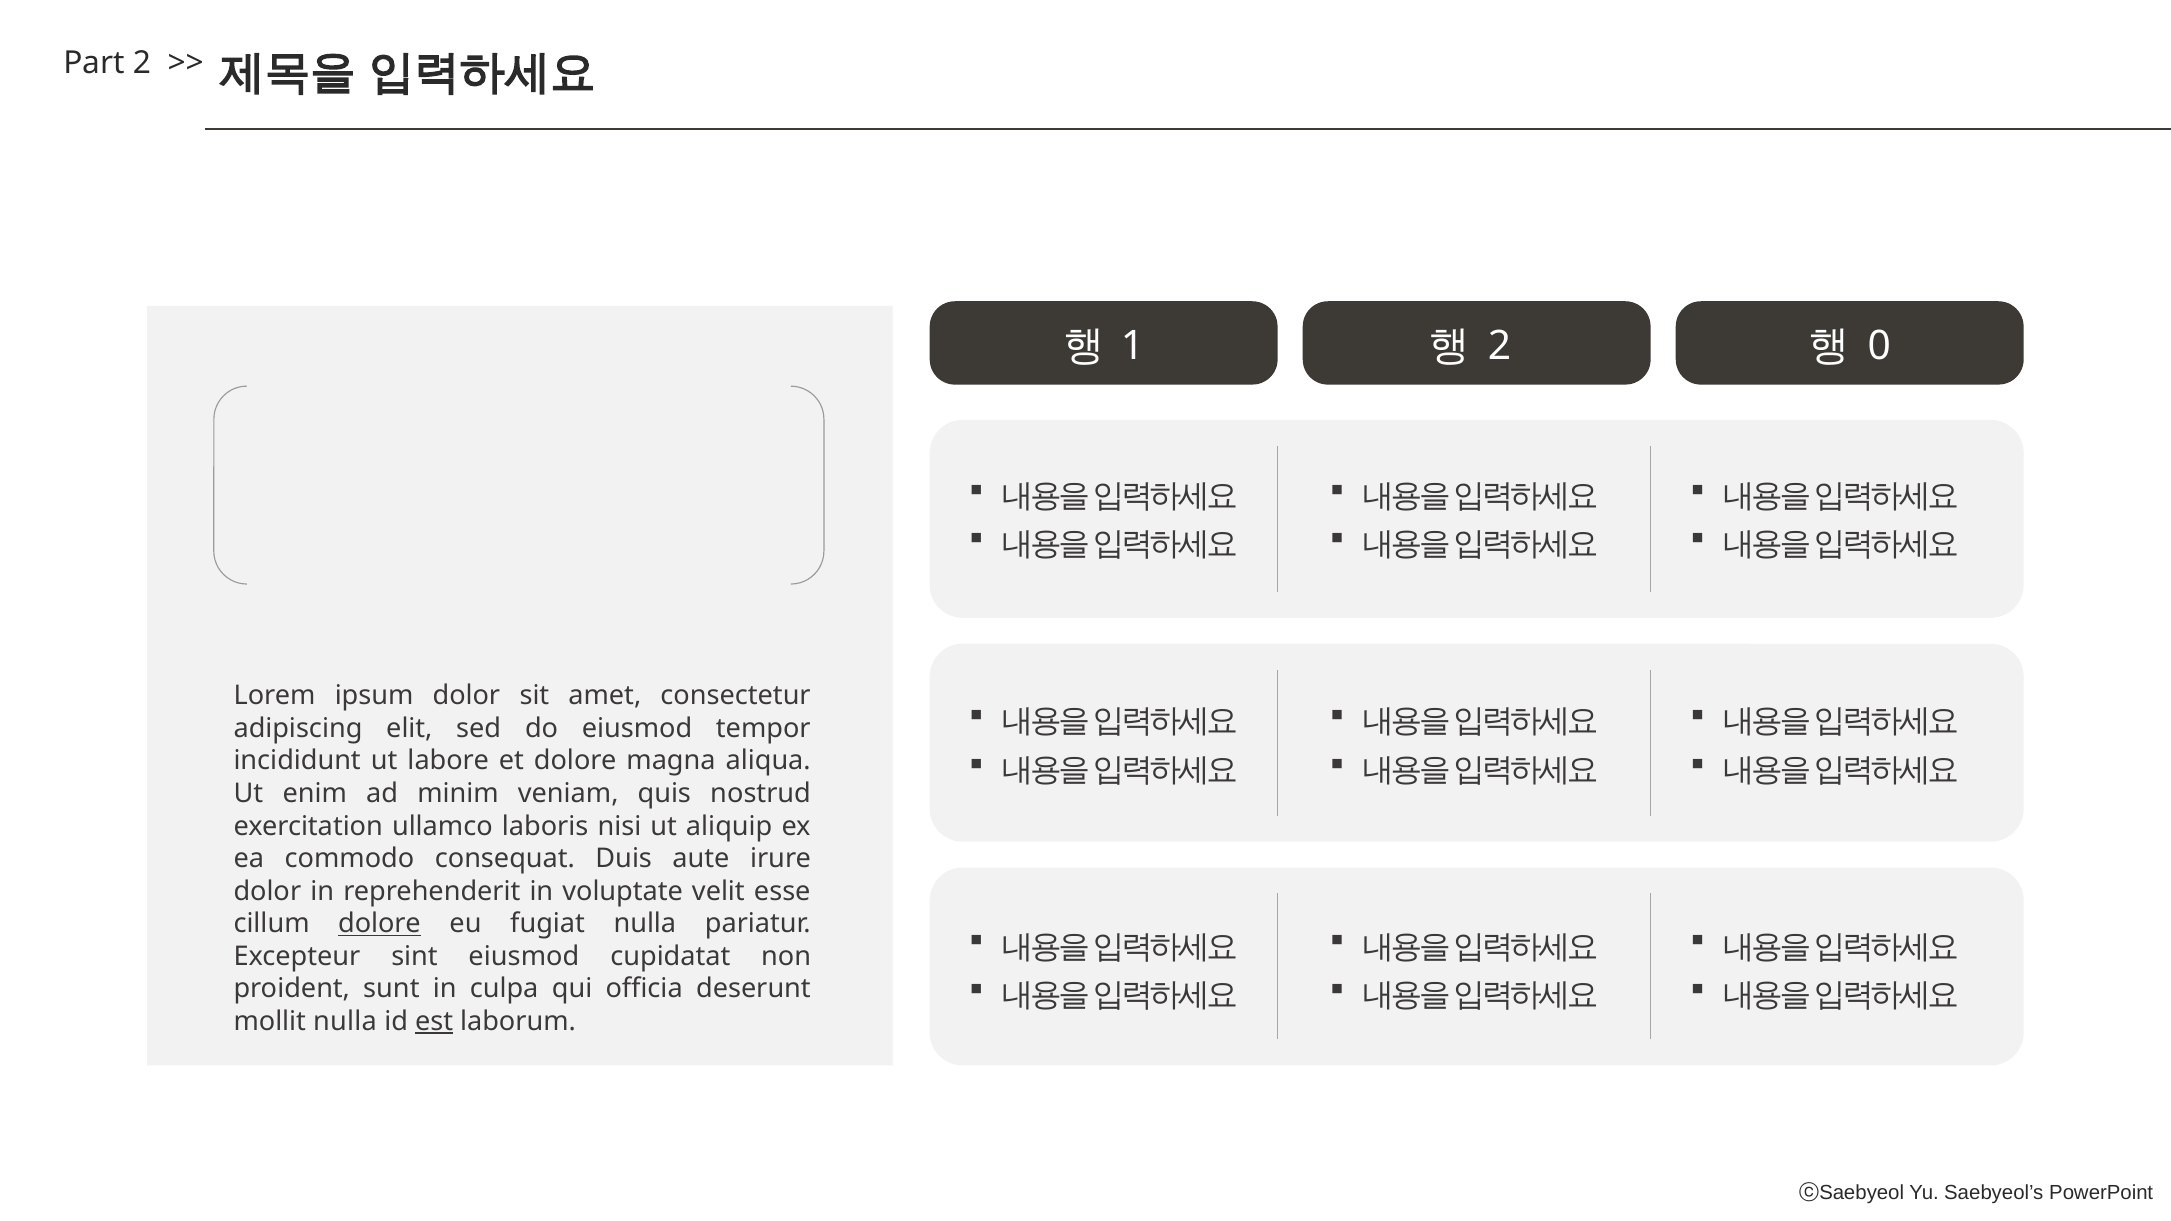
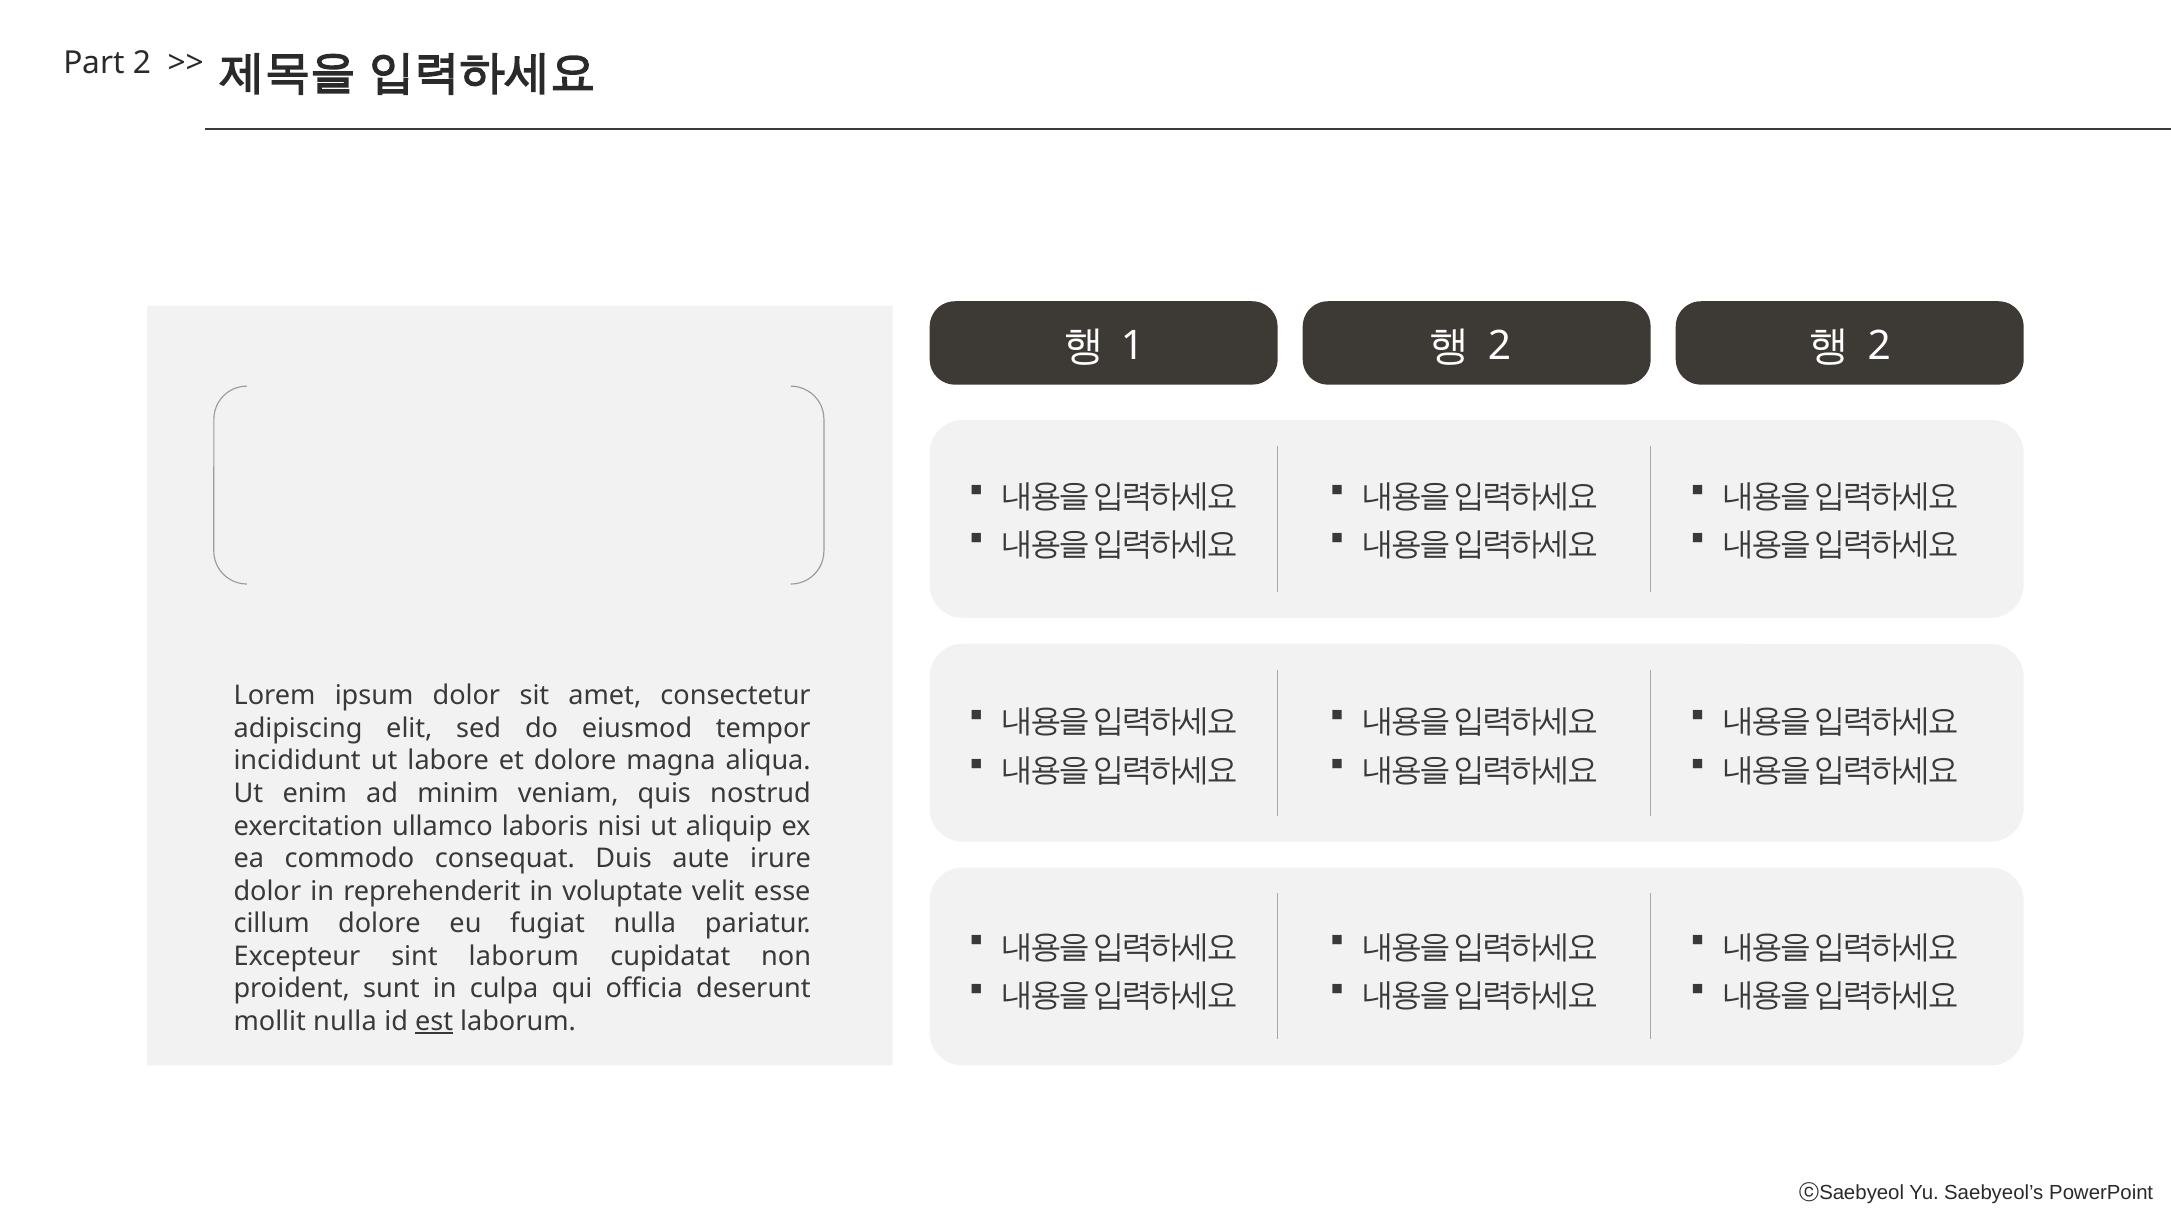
0: 0 -> 2 (1879, 347)
dolore underline: present -> none (379, 924)
sint eiusmod: eiusmod -> laborum (524, 956)
